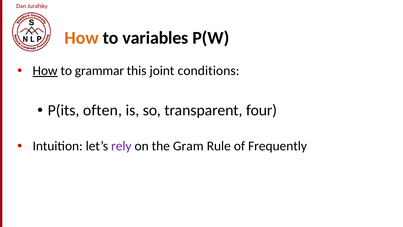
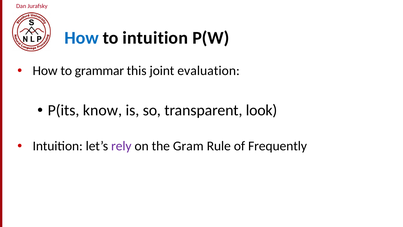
How colour: orange -> blue (82, 38)
to variables: variables -> intuition (155, 38)
How underline: present -> none (45, 71)
conditions: conditions -> evaluation (209, 71)
often: often -> know (102, 110)
four: four -> look (261, 110)
